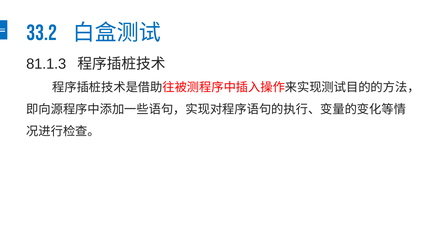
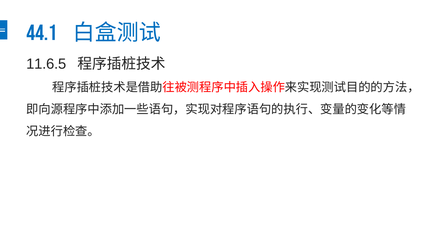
33.2: 33.2 -> 44.1 (42, 33)
81.1.3: 81.1.3 -> 11.6.5 (46, 64)
